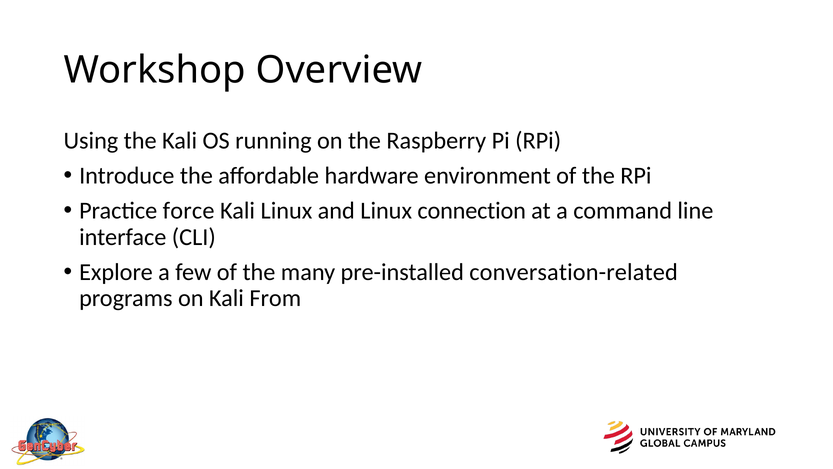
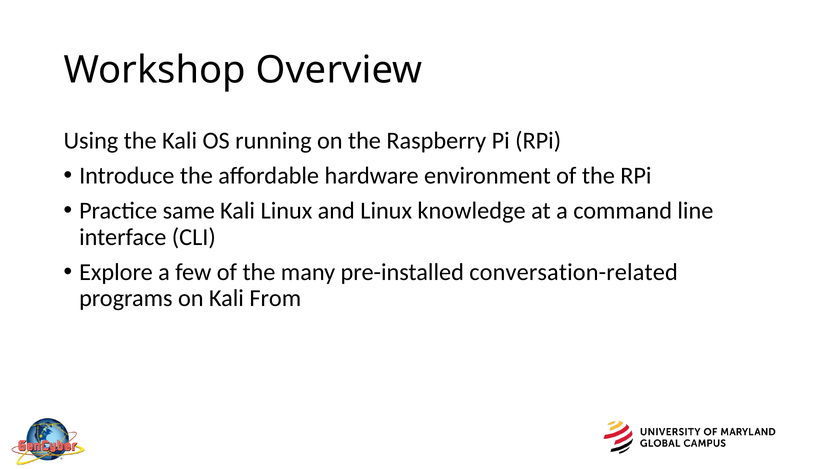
force: force -> same (189, 211)
connection: connection -> knowledge (472, 211)
